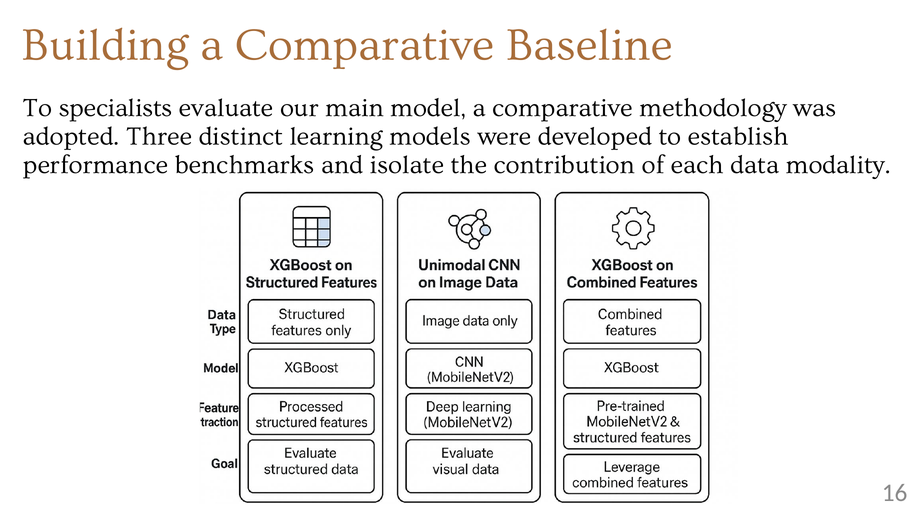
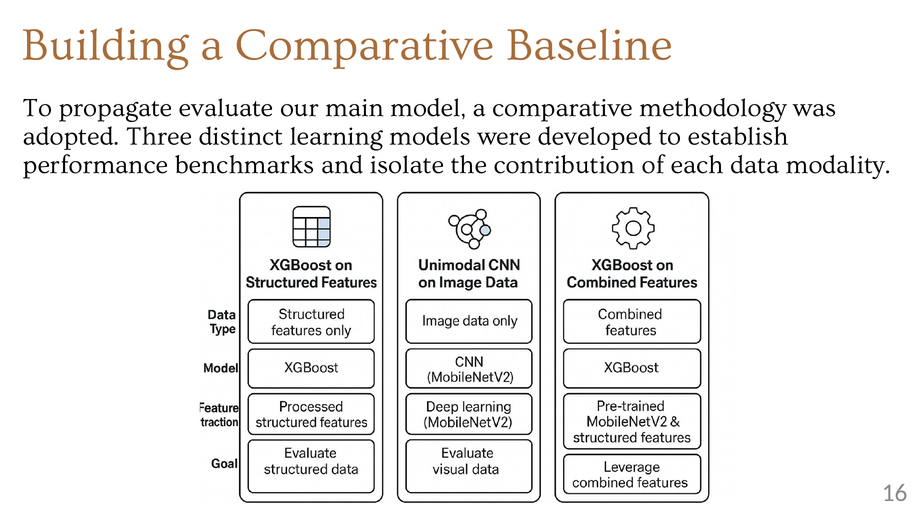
specialists: specialists -> propagate (115, 108)
